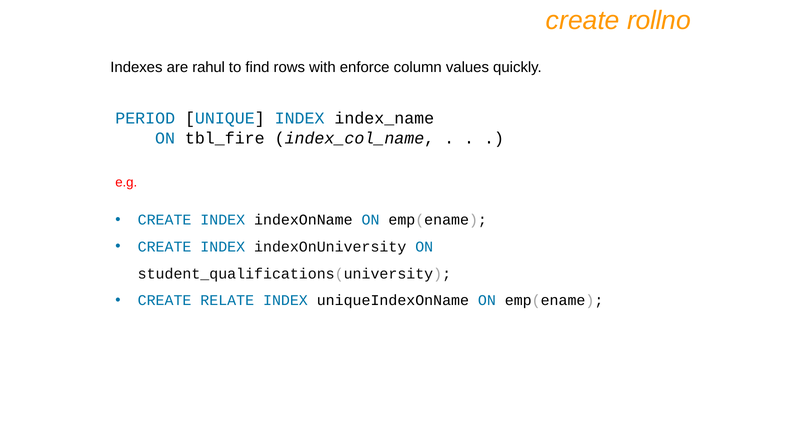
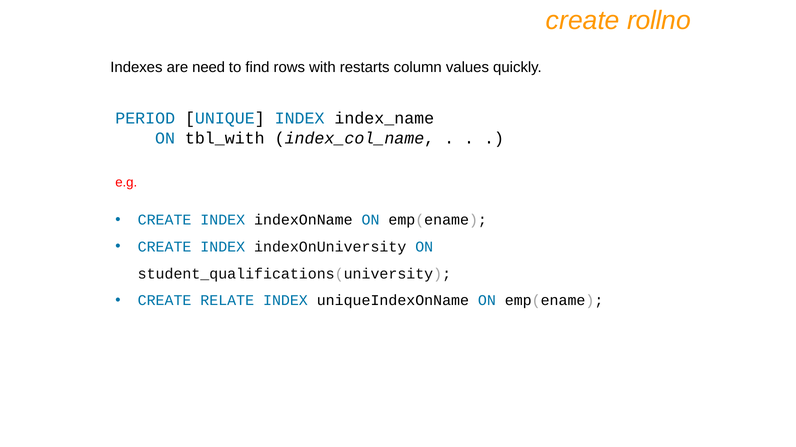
rahul: rahul -> need (209, 68)
enforce: enforce -> restarts (365, 68)
tbl_fire: tbl_fire -> tbl_with (225, 138)
